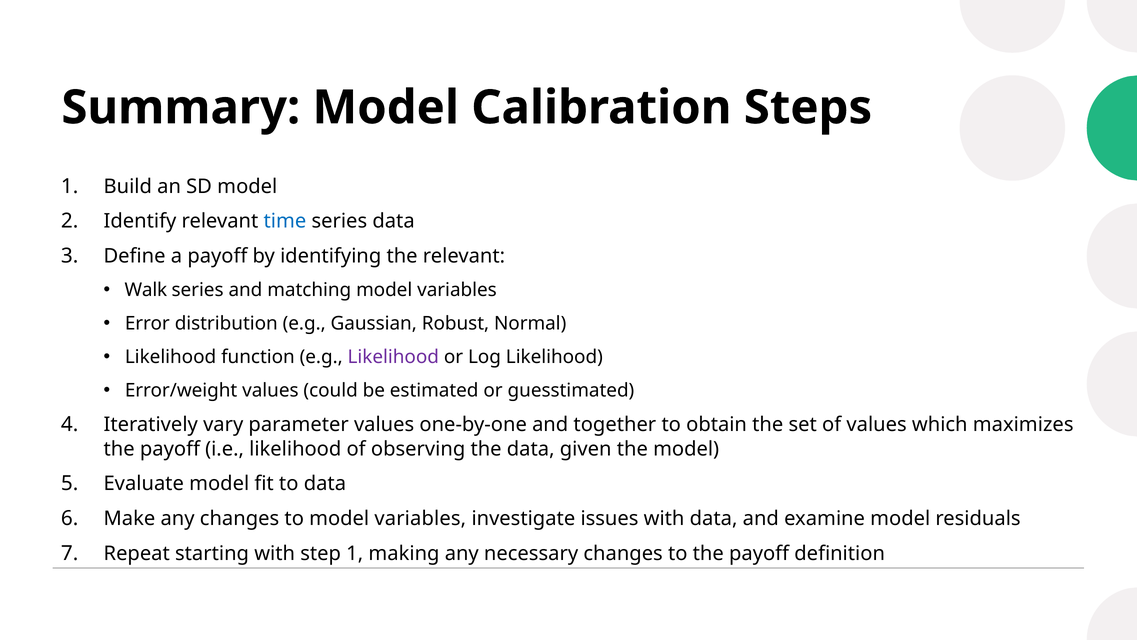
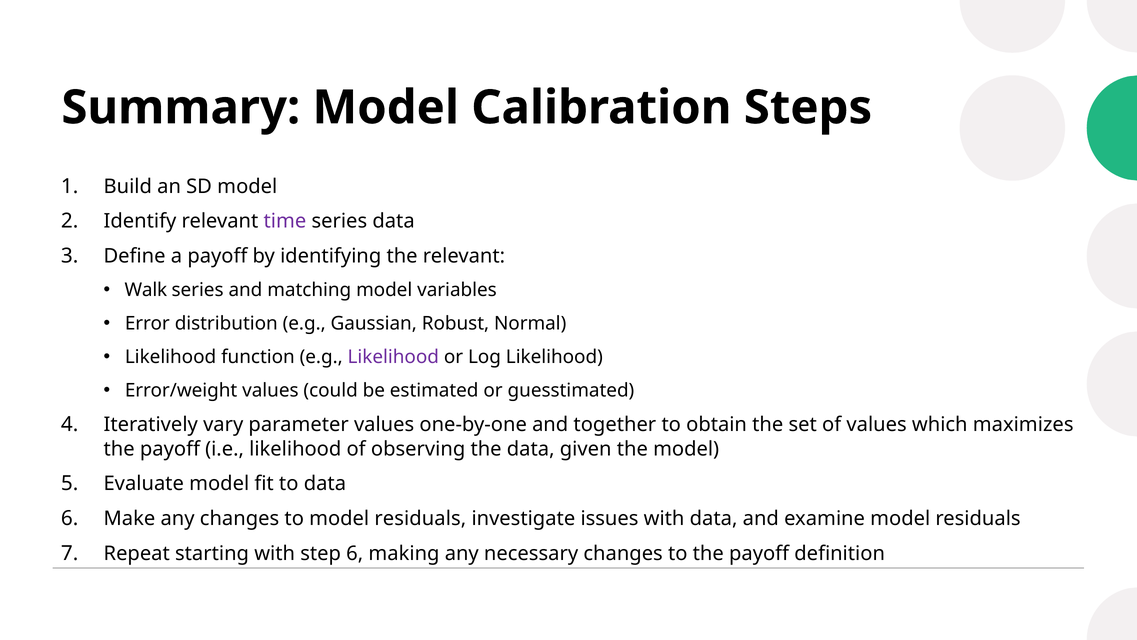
time colour: blue -> purple (285, 221)
to model variables: variables -> residuals (420, 518)
step 1: 1 -> 6 (355, 553)
